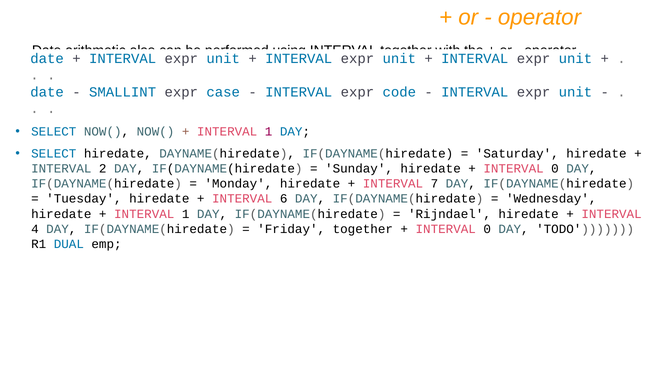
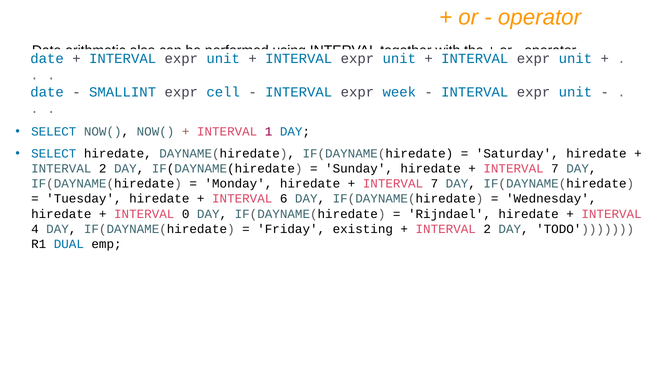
case: case -> cell (223, 92)
code: code -> week (399, 92)
0: 0 -> 7 (555, 169)
1: 1 -> 0 (186, 214)
Friday together: together -> existing (363, 229)
0: 0 -> 2 (487, 229)
